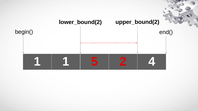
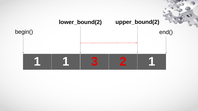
5: 5 -> 3 (94, 62)
2 4: 4 -> 1 (152, 62)
